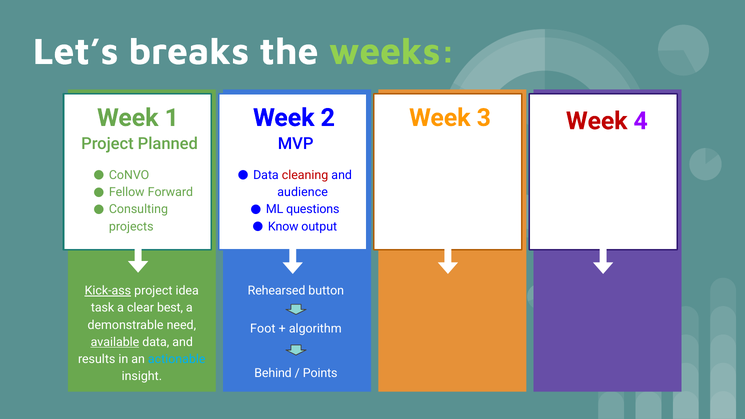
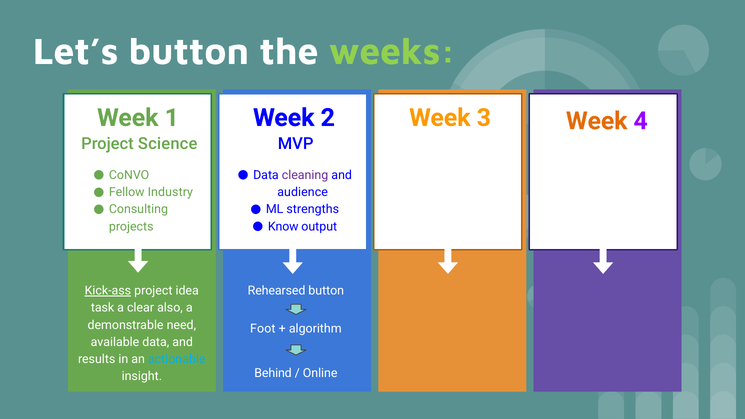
Let’s breaks: breaks -> button (189, 52)
Week colour: red -> orange (597, 121)
Planned: Planned -> Science (168, 144)
cleaning colour: red -> purple (305, 175)
Forward: Forward -> Industry (170, 192)
questions: questions -> strengths (313, 209)
best: best -> also (170, 308)
available underline: present -> none (115, 342)
Points: Points -> Online (320, 373)
